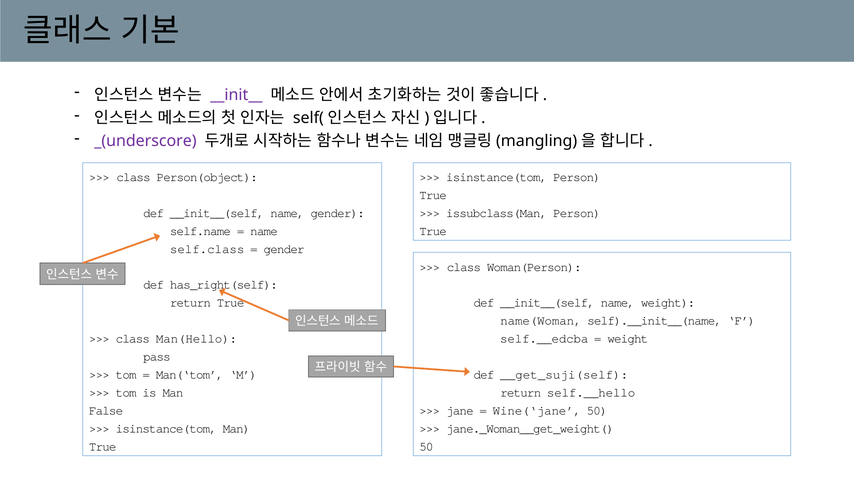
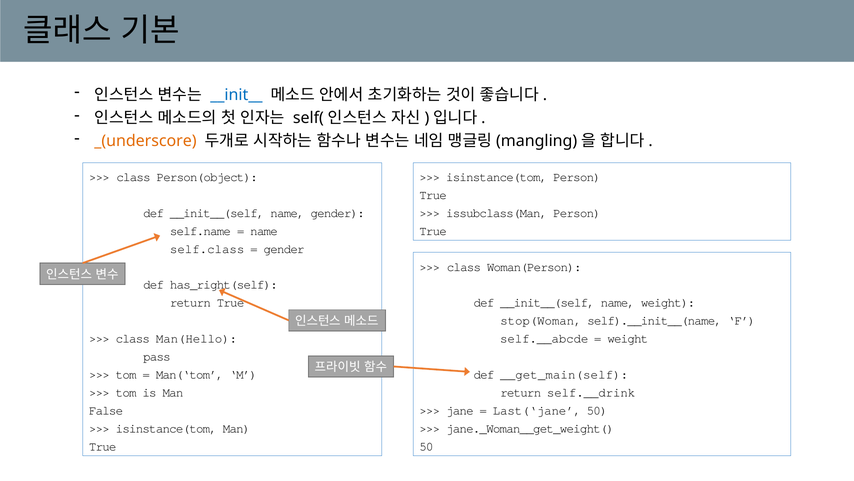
__init__ colour: purple -> blue (236, 95)
_(underscore colour: purple -> orange (145, 141)
name(Woman: name(Woman -> stop(Woman (541, 320)
self.__edcba: self.__edcba -> self.__abcde (544, 338)
__get_suji(self: __get_suji(self -> __get_main(self (564, 374)
self.__hello: self.__hello -> self.__drink (591, 392)
Wine(‘jane: Wine(‘jane -> Last(‘jane (537, 410)
